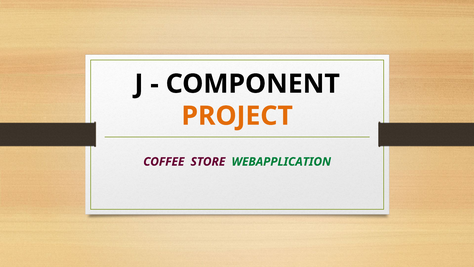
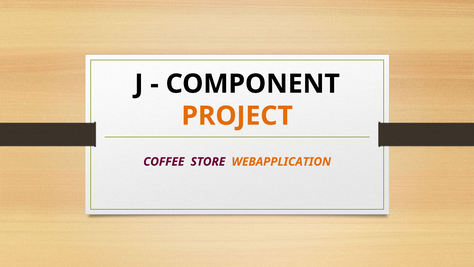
WEBAPPLICATION colour: green -> orange (281, 162)
